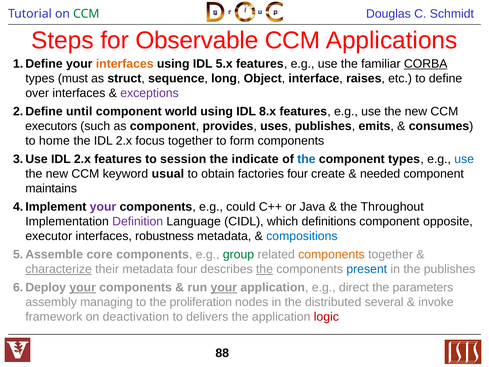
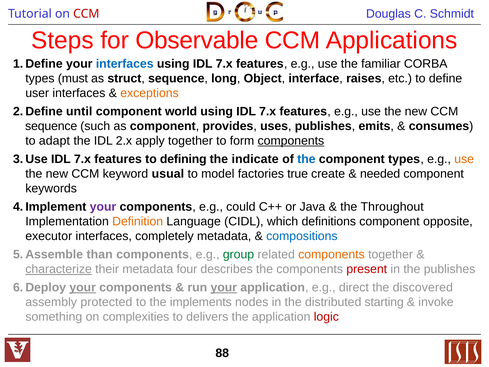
CCM colour: green -> red (86, 14)
interfaces colour: orange -> blue (125, 64)
5.x: 5.x -> 7.x (224, 64)
CORBA underline: present -> none (426, 64)
over: over -> user (37, 93)
exceptions colour: purple -> orange (150, 93)
8.x: 8.x -> 7.x (268, 111)
executors: executors -> sequence (51, 126)
home: home -> adapt (54, 141)
focus: focus -> apply (150, 141)
components underline: none -> present (291, 141)
2.x: 2.x -> 7.x (82, 159)
session: session -> defining (183, 159)
use colour: blue -> orange (464, 159)
obtain: obtain -> model (218, 174)
factories four: four -> true (298, 174)
maintains: maintains -> keywords (51, 188)
Definition colour: purple -> orange (138, 221)
robustness: robustness -> completely (164, 236)
core: core -> than (100, 254)
the underline: present -> none (265, 269)
present colour: blue -> red (367, 269)
parameters: parameters -> discovered (423, 287)
managing: managing -> protected (106, 302)
proliferation: proliferation -> implements (201, 302)
several: several -> starting (384, 302)
framework: framework -> something (54, 317)
deactivation: deactivation -> complexities (136, 317)
